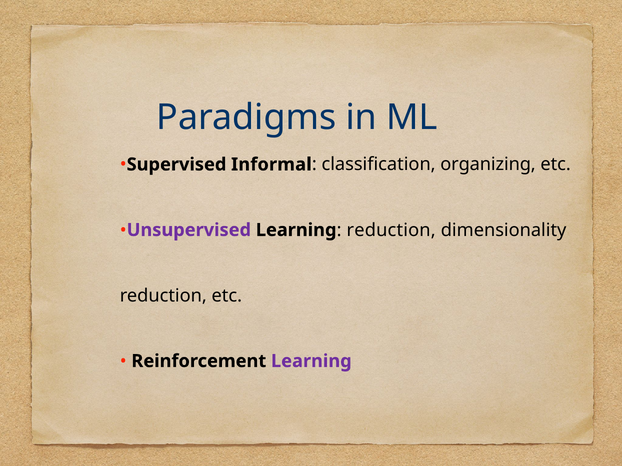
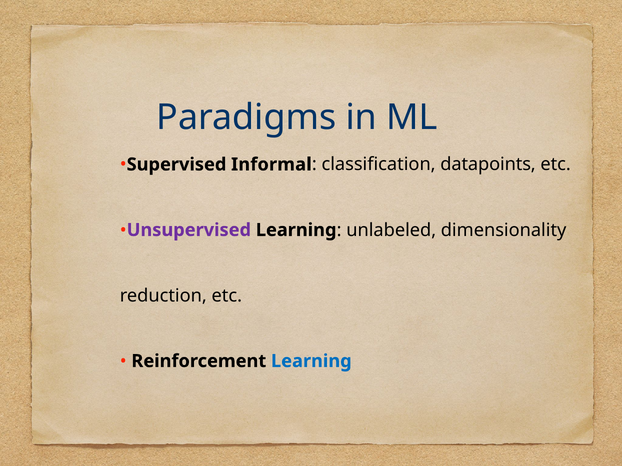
organizing: organizing -> datapoints (488, 165)
reduction: reduction -> unlabeled (391, 230)
Learning colour: purple -> blue (311, 361)
